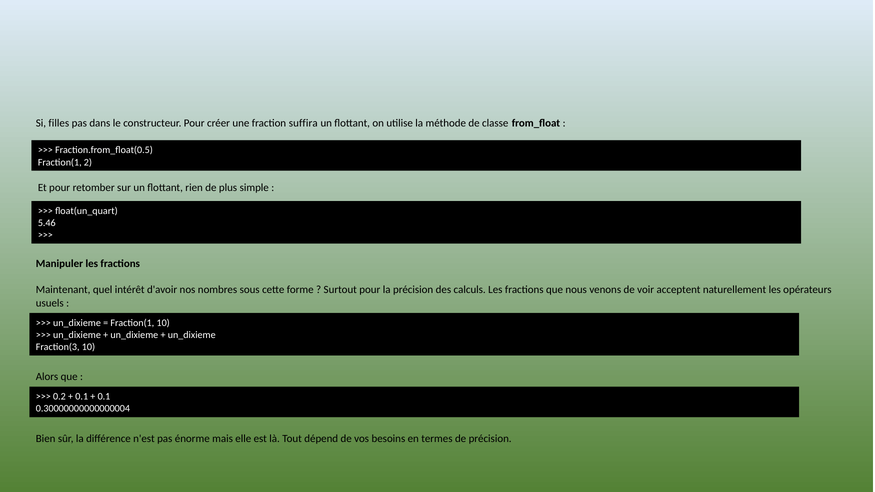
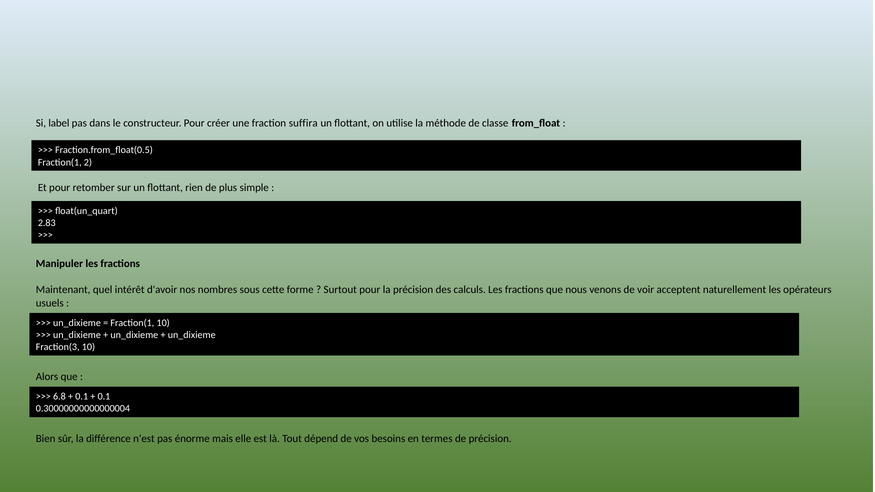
filles: filles -> label (59, 123)
5.46: 5.46 -> 2.83 (47, 223)
0.2: 0.2 -> 6.8 (59, 397)
